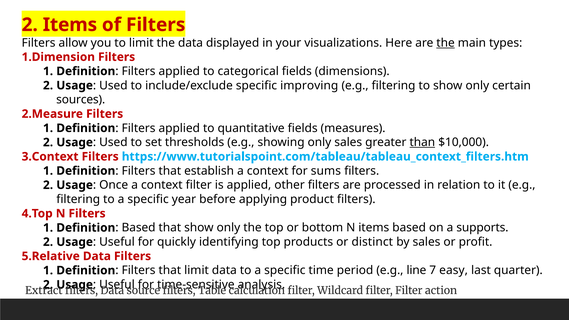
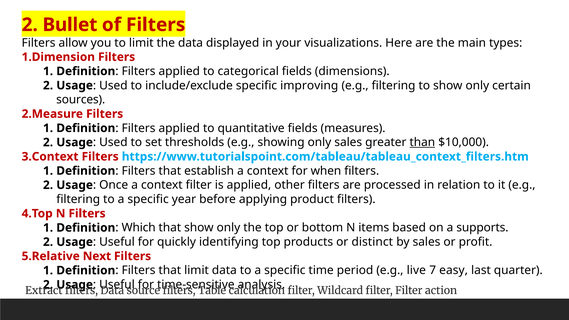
2 Items: Items -> Bullet (70, 25)
the underline: present -> none (446, 43)
sums: sums -> when (326, 171)
Based: Based -> Which (139, 228)
Data: Data -> Next (97, 256)
line: line -> live (416, 270)
